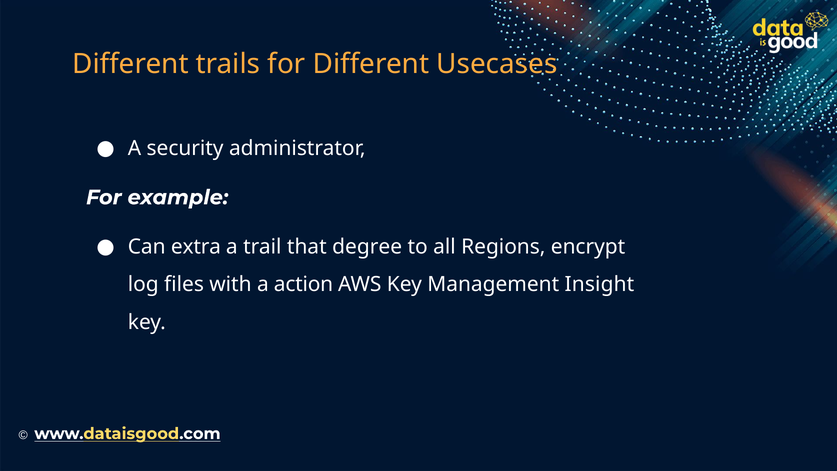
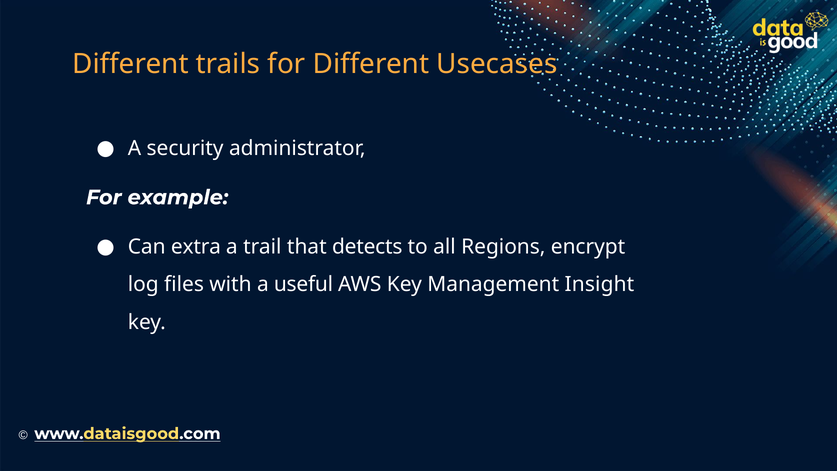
degree: degree -> detects (367, 247)
action: action -> useful (304, 284)
